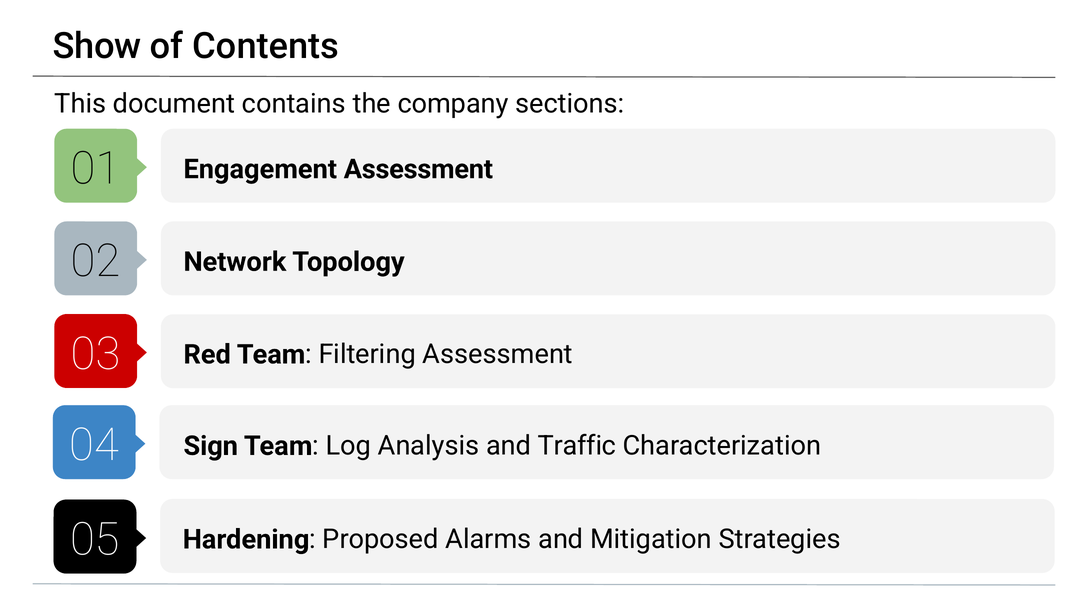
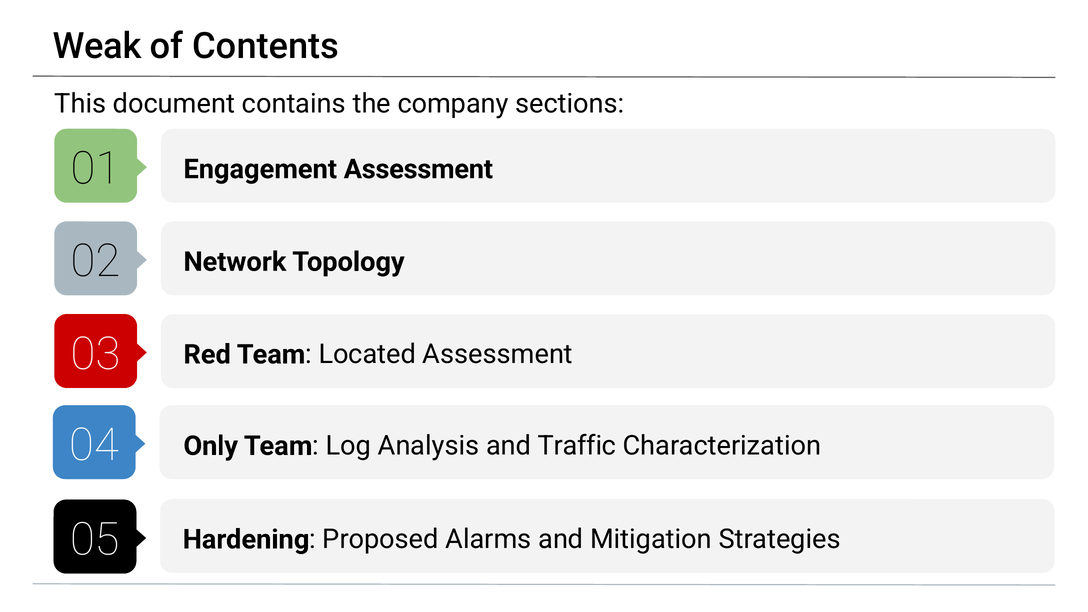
Show: Show -> Weak (97, 46)
Filtering: Filtering -> Located (367, 355)
Sign: Sign -> Only (211, 446)
